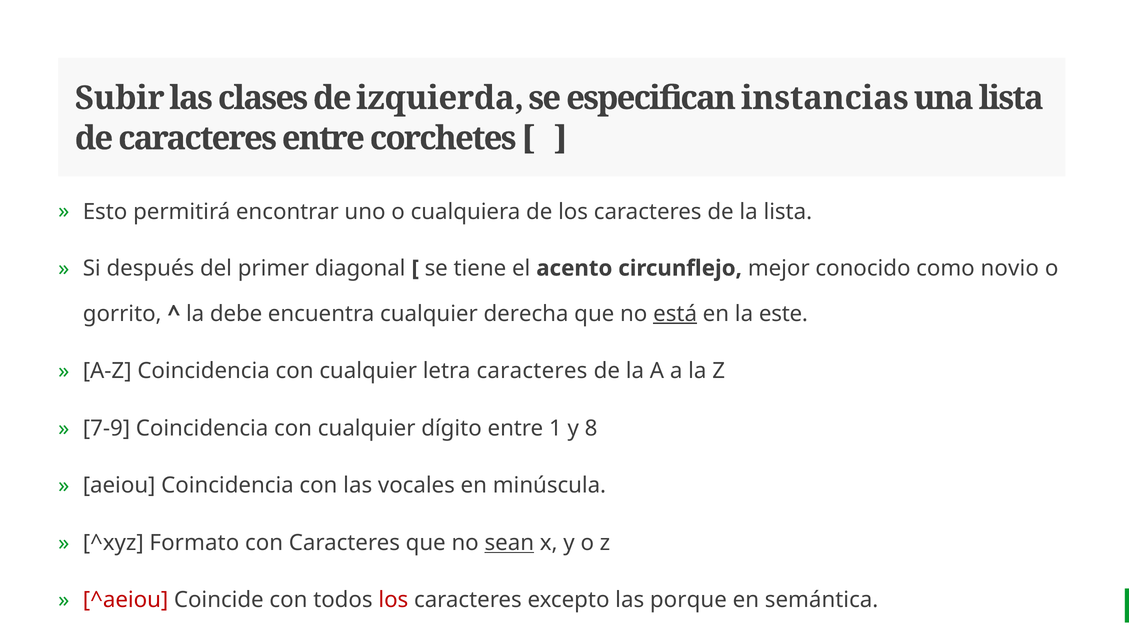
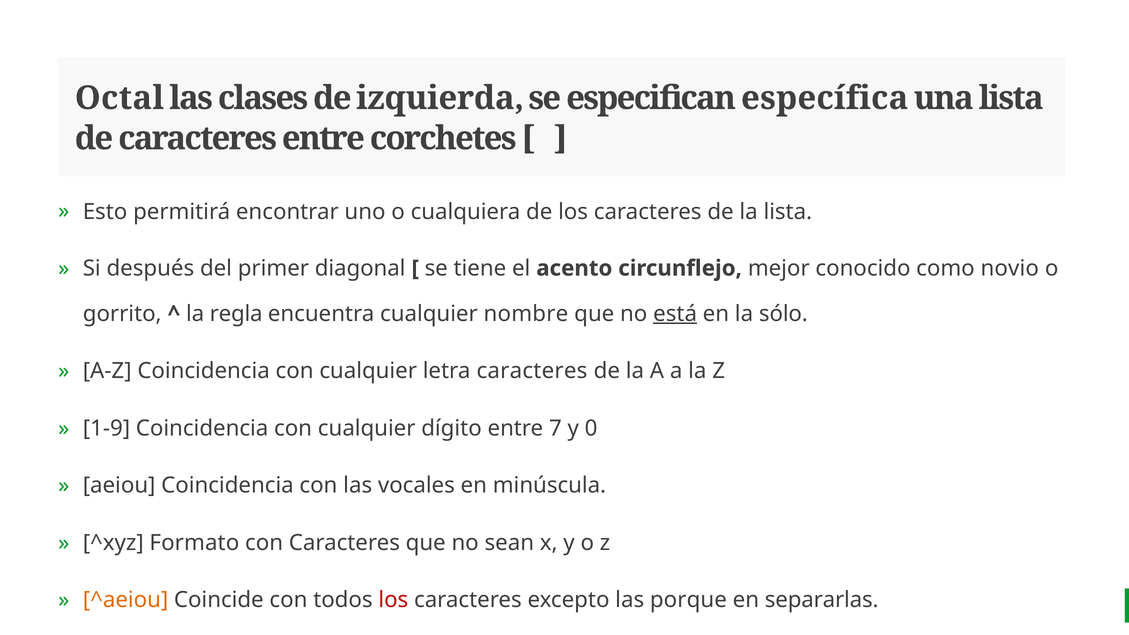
Subir: Subir -> Octal (119, 98)
instancias: instancias -> específica (825, 98)
debe: debe -> regla (236, 314)
derecha: derecha -> nombre (526, 314)
este: este -> sólo (783, 314)
7-9: 7-9 -> 1-9 (106, 428)
1: 1 -> 7 (555, 428)
8: 8 -> 0 (591, 428)
sean underline: present -> none (509, 543)
^aeiou colour: red -> orange (126, 600)
semántica: semántica -> separarlas (822, 600)
